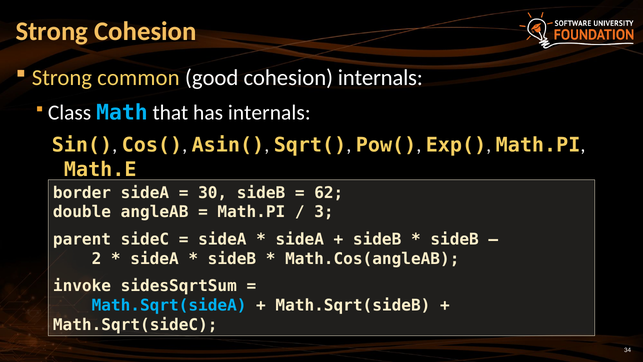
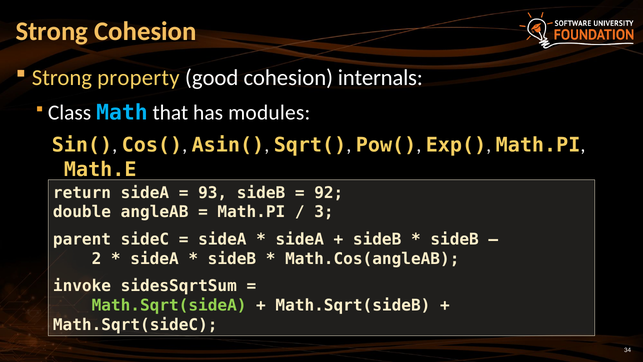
common: common -> property (138, 78)
has internals: internals -> modules (269, 112)
border: border -> return (82, 193)
30: 30 -> 93 (213, 193)
62: 62 -> 92 (329, 193)
Math.Sqrt(sideA colour: light blue -> light green (169, 305)
